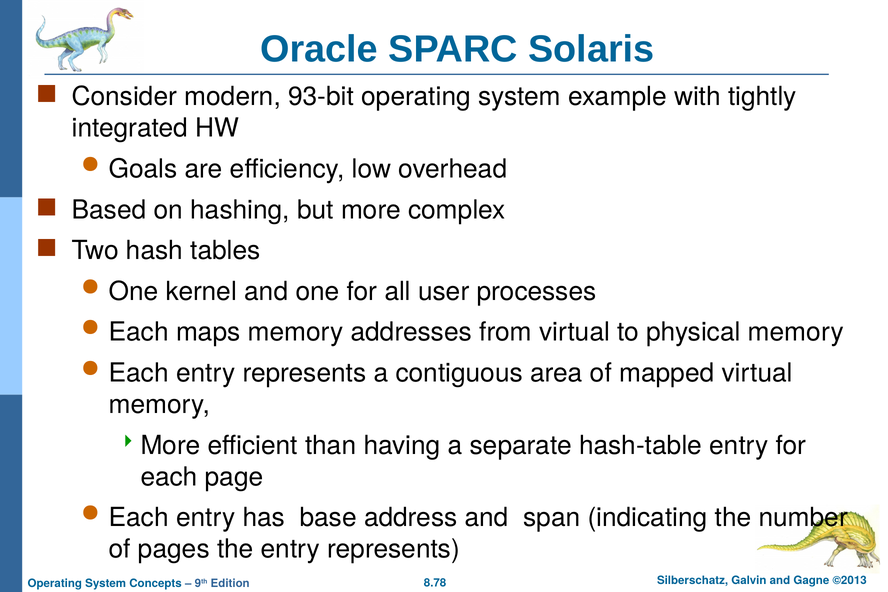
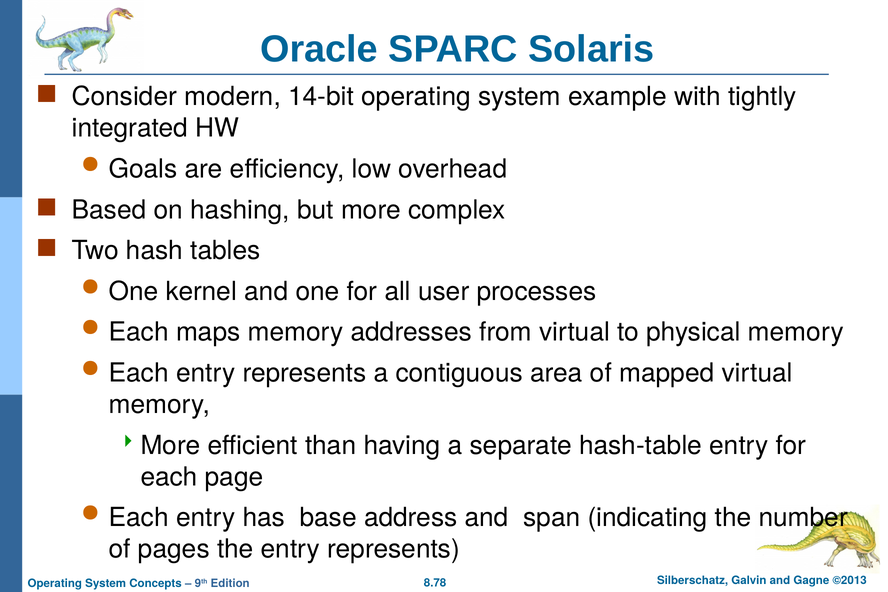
93-bit: 93-bit -> 14-bit (321, 97)
